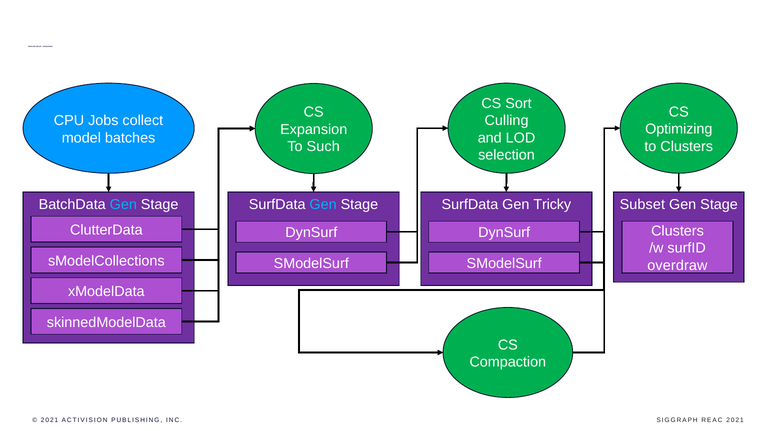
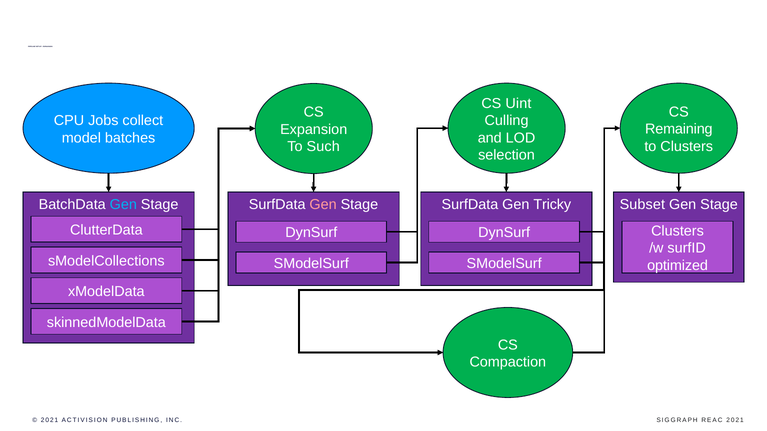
Sort: Sort -> Uint (518, 103)
Optimizing: Optimizing -> Remaining (679, 129)
Gen colour: light blue -> pink (323, 205)
overdraw: overdraw -> optimized (678, 266)
